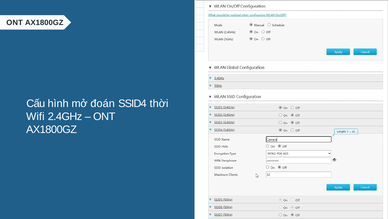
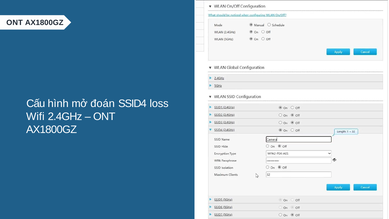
thời: thời -> loss (159, 103)
